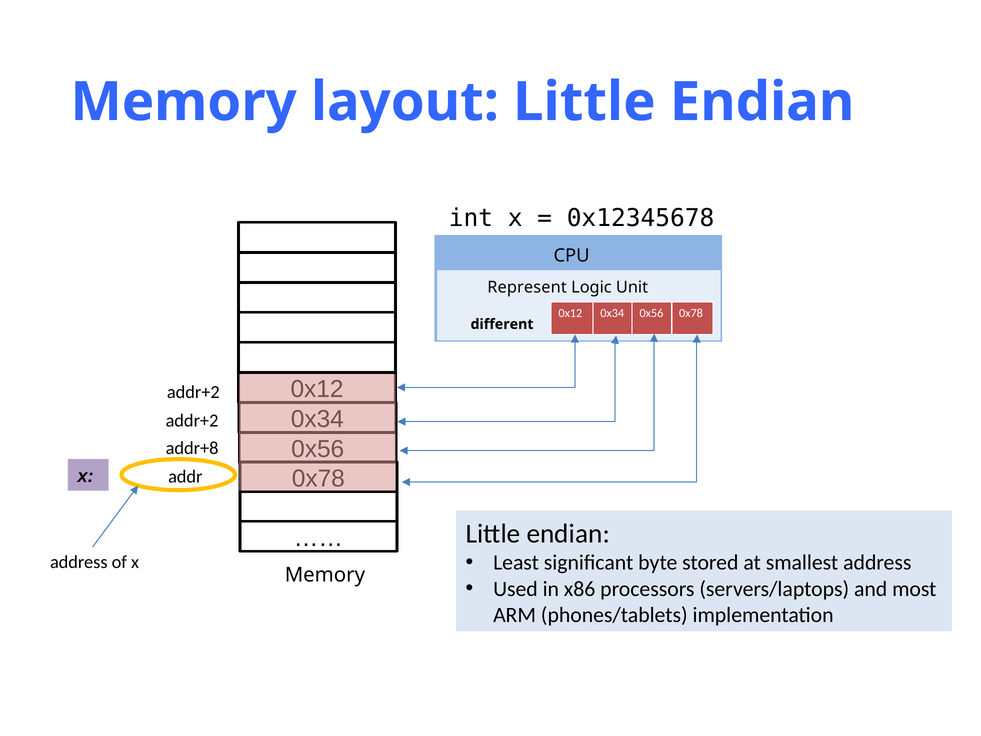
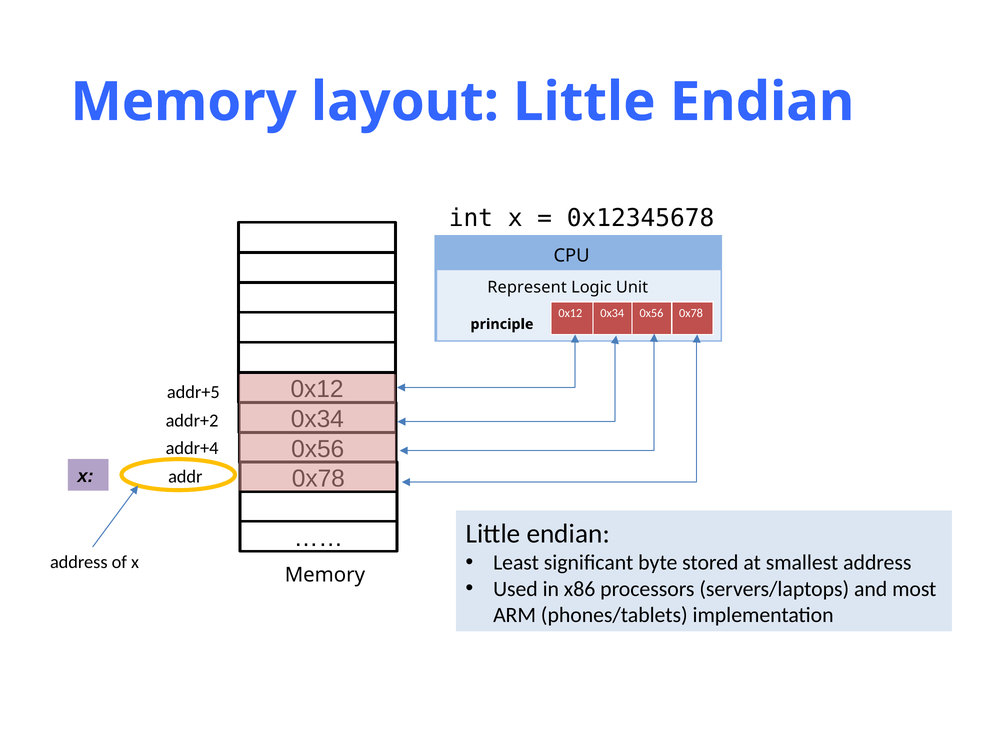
different: different -> principle (502, 324)
addr+2: addr+2 -> addr+5 (193, 392)
addr+8: addr+8 -> addr+4 (192, 448)
